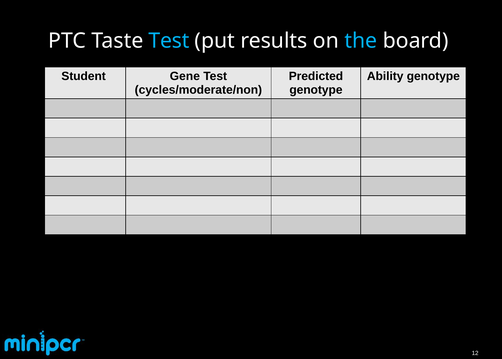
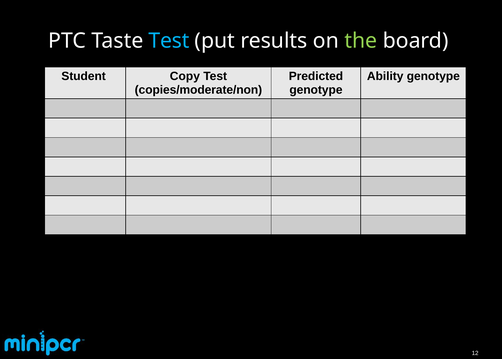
the colour: light blue -> light green (361, 41)
Gene: Gene -> Copy (185, 76)
cycles/moderate/non: cycles/moderate/non -> copies/moderate/non (198, 90)
